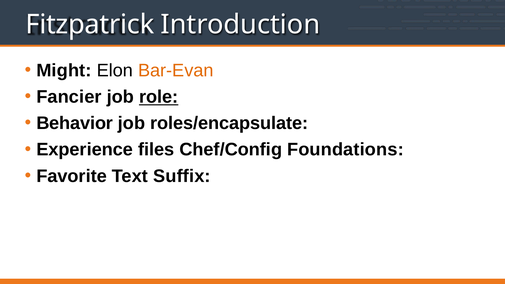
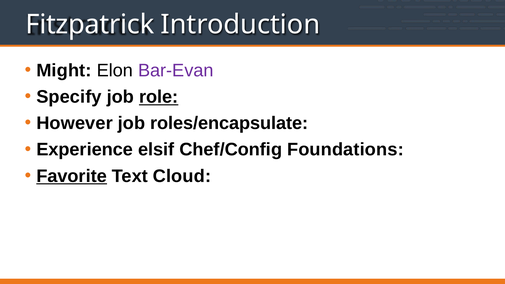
Bar-Evan colour: orange -> purple (176, 71)
Fancier: Fancier -> Specify (69, 97)
Behavior: Behavior -> However (75, 123)
files: files -> elsif (156, 150)
Favorite underline: none -> present (72, 176)
Suffix: Suffix -> Cloud (182, 176)
